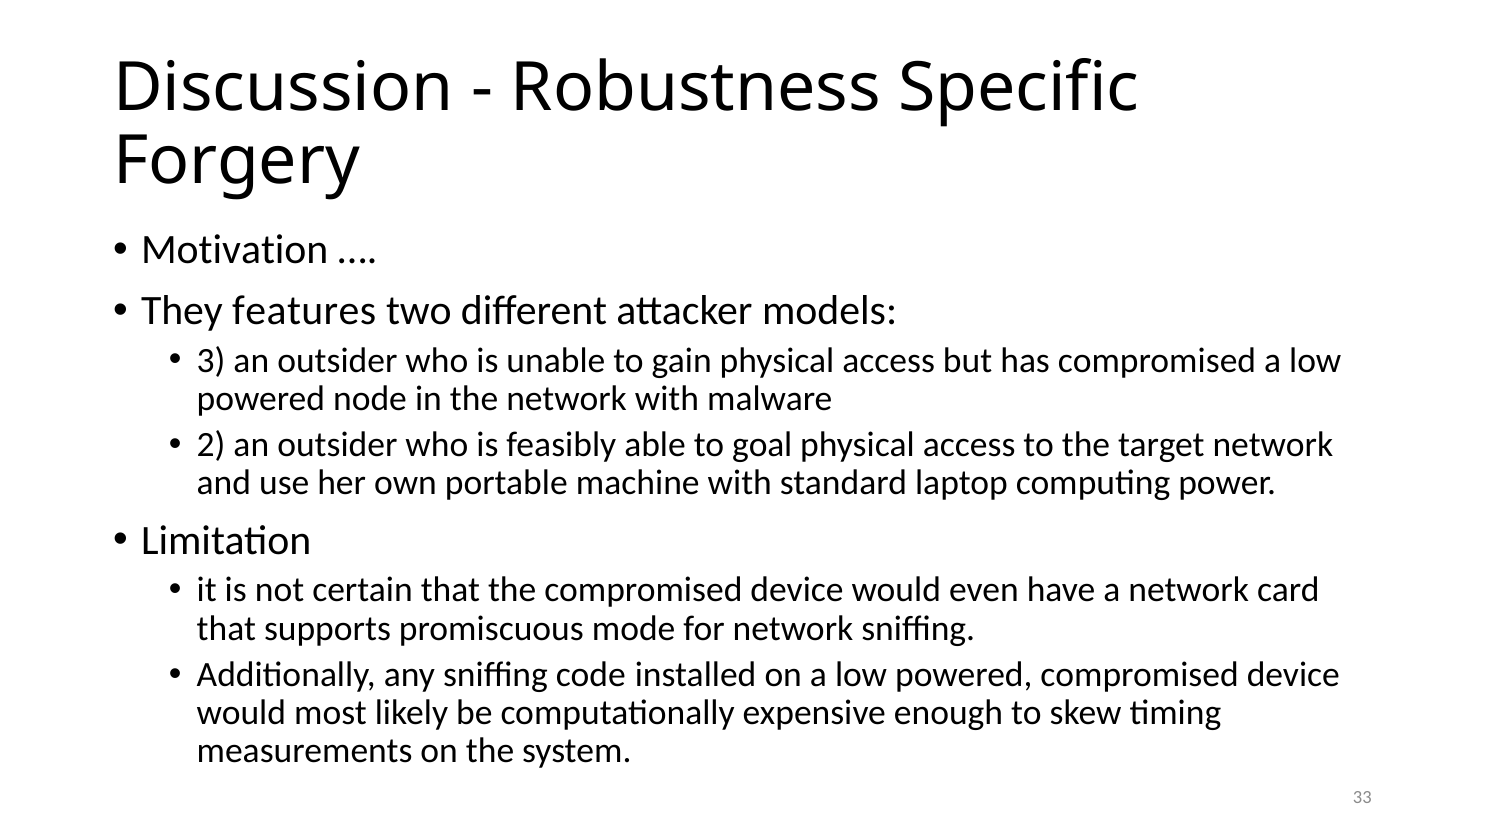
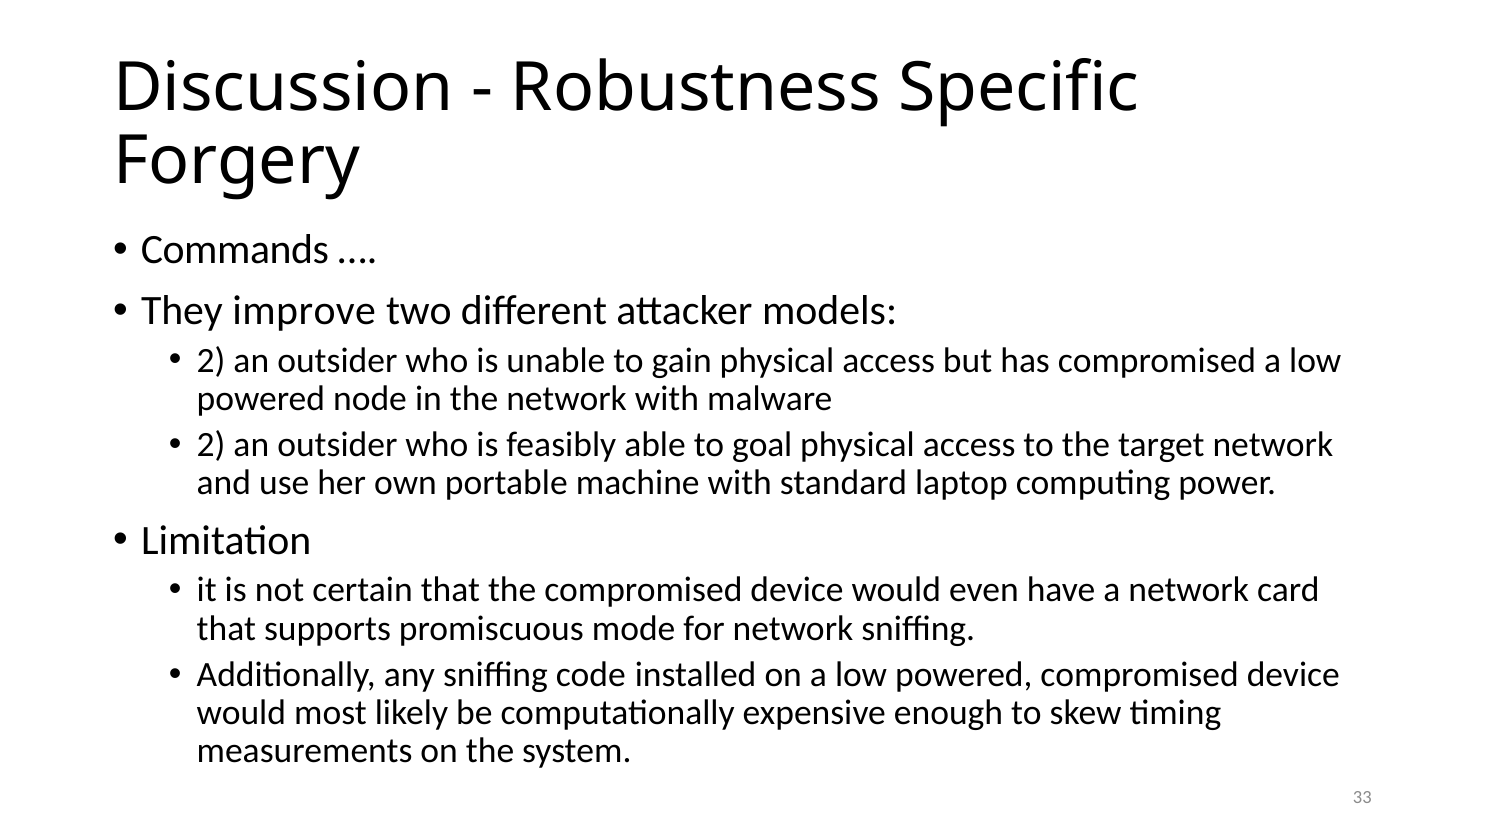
Motivation: Motivation -> Commands (235, 250)
features: features -> improve (304, 311)
3: 3 -> 2 (211, 360)
